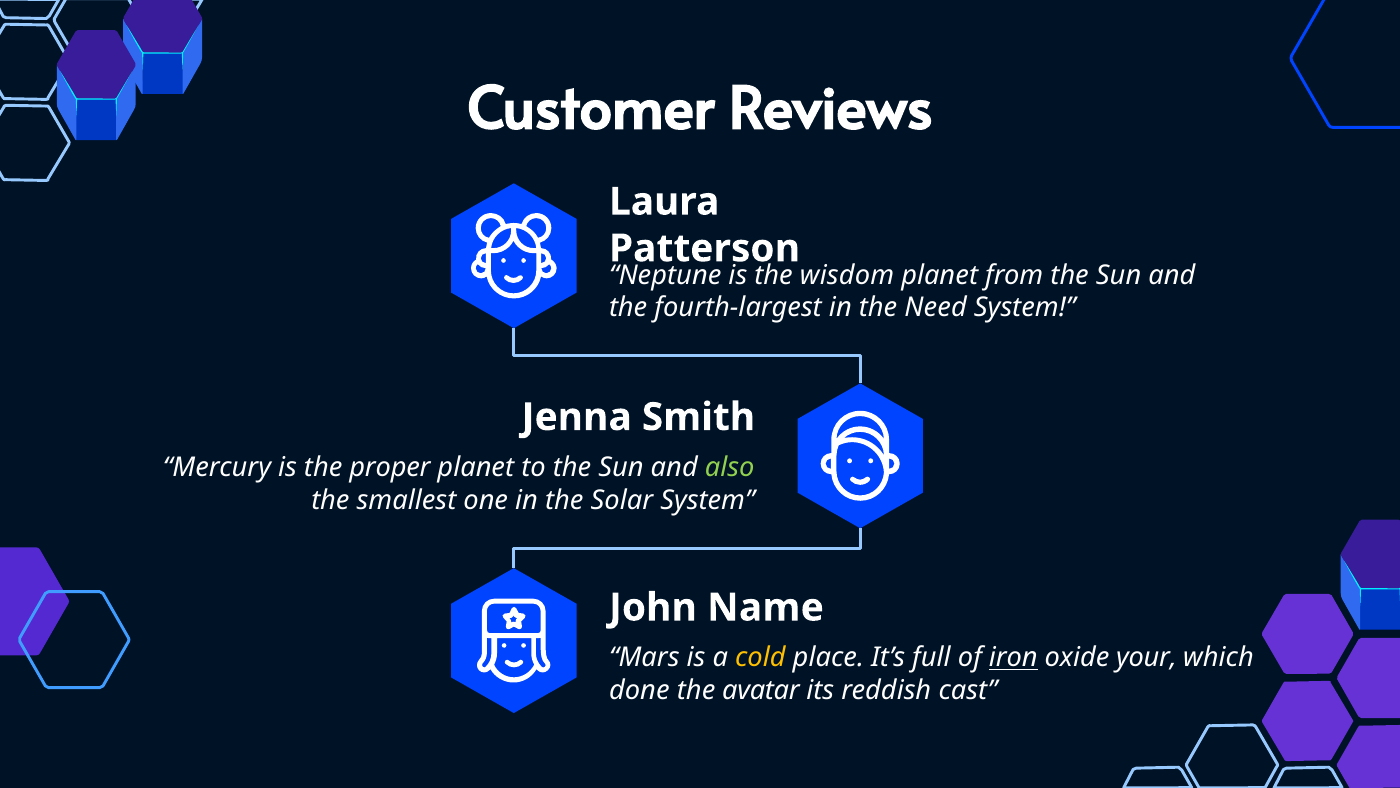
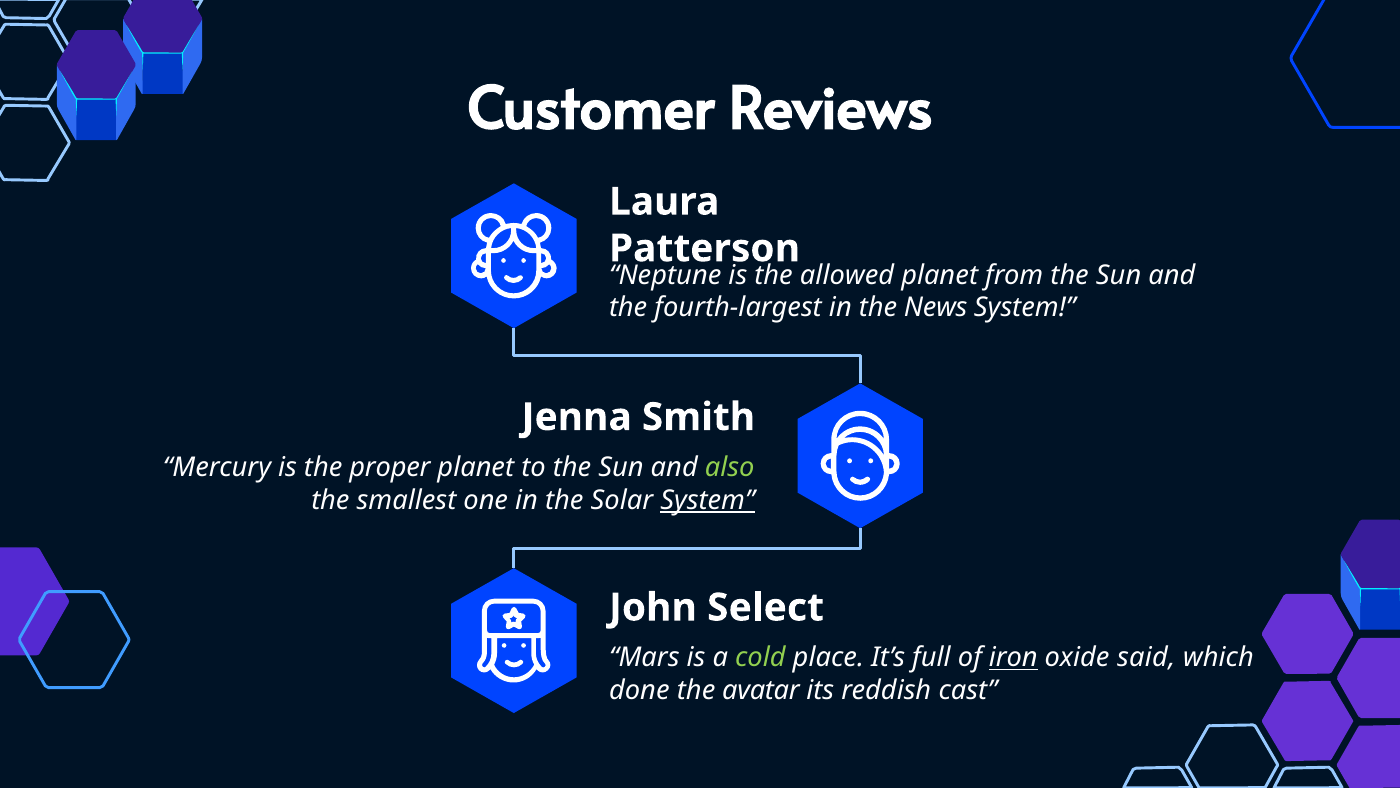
wisdom: wisdom -> allowed (847, 275)
Need: Need -> News (936, 308)
System underline: none -> present (708, 500)
Name: Name -> Select (766, 607)
cold colour: yellow -> light green (760, 657)
your: your -> said (1146, 657)
